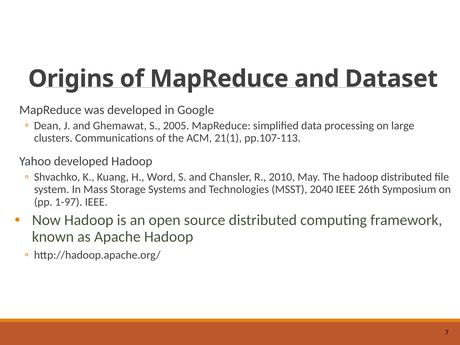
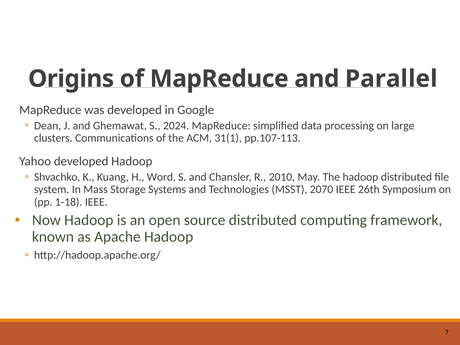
Dataset: Dataset -> Parallel (391, 79)
2005: 2005 -> 2024 (176, 126)
21(1: 21(1 -> 31(1 (228, 138)
2040: 2040 -> 2070 (322, 190)
1-97: 1-97 -> 1-18 (69, 202)
